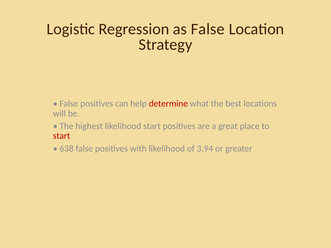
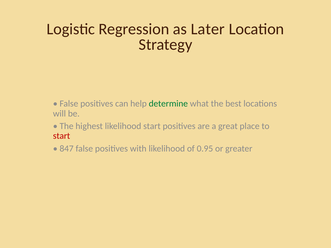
as False: False -> Later (208, 29)
determine colour: red -> green (168, 104)
638: 638 -> 847 (67, 149)
3.94: 3.94 -> 0.95 (205, 149)
